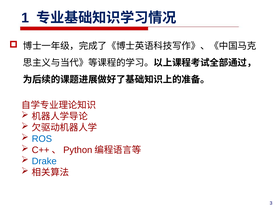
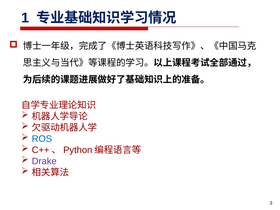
Drake colour: blue -> purple (44, 161)
